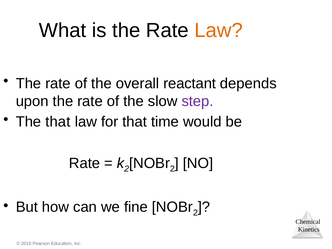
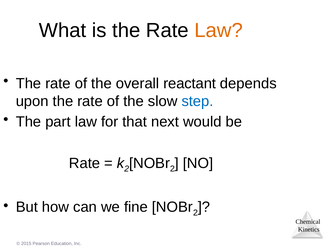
step colour: purple -> blue (197, 101)
The that: that -> part (58, 122)
time: time -> next (165, 122)
